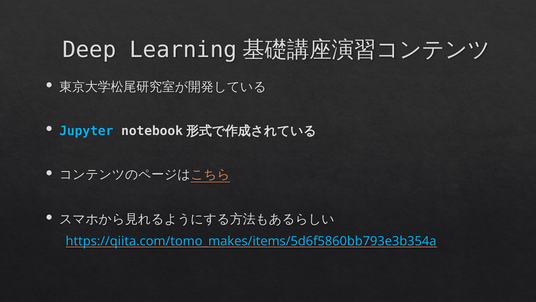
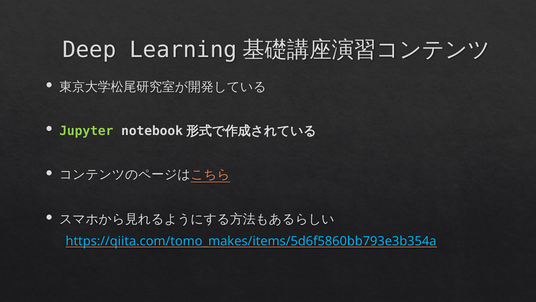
Jupyter colour: light blue -> light green (86, 131)
